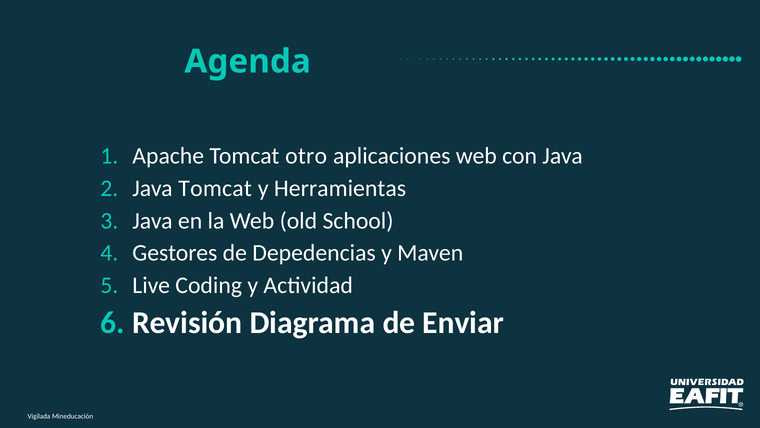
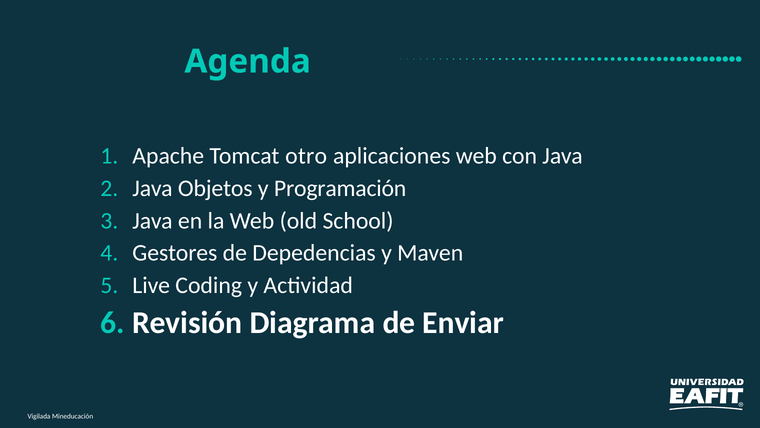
Java Tomcat: Tomcat -> Objetos (215, 188)
Herramientas: Herramientas -> Programación (340, 188)
